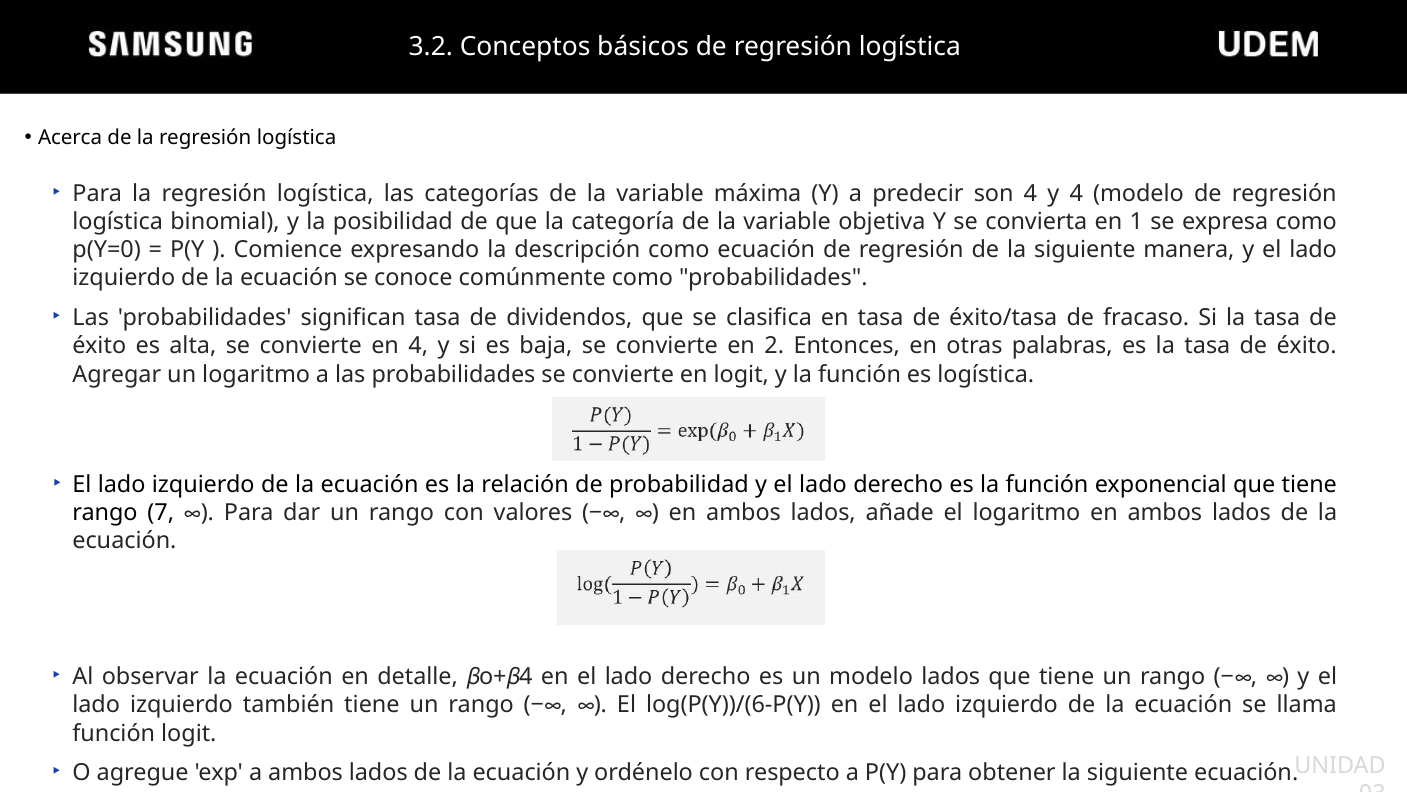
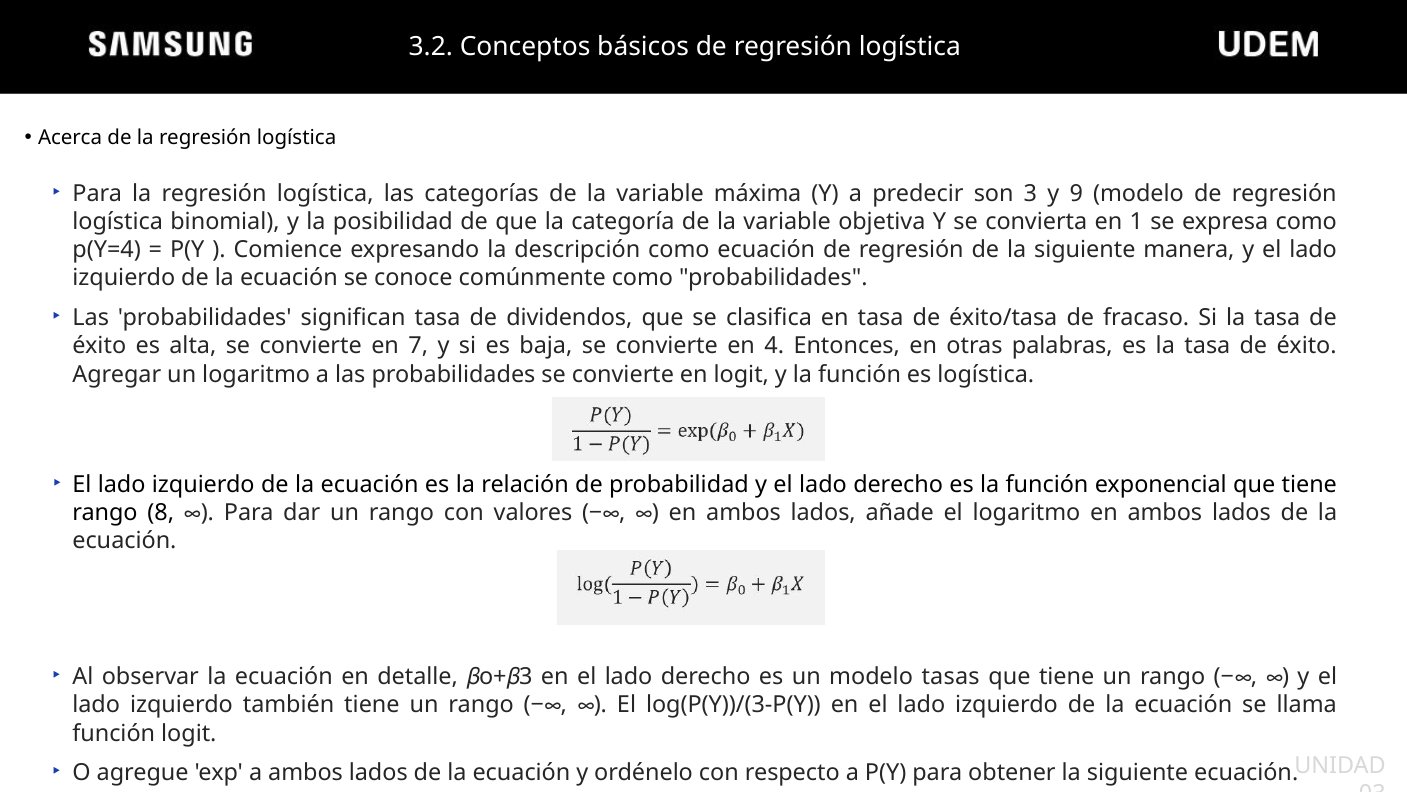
son 4: 4 -> 3 (1030, 194)
y 4: 4 -> 9 (1076, 194)
p(Y=0: p(Y=0 -> p(Y=4 (107, 250)
en 4: 4 -> 7 (418, 346)
2: 2 -> 4 (774, 346)
7: 7 -> 8 (161, 513)
4: 4 -> 3 (526, 677)
modelo lados: lados -> tasas (951, 677)
log(P(Y))/(6-P(Y: log(P(Y))/(6-P(Y -> log(P(Y))/(3-P(Y (733, 705)
